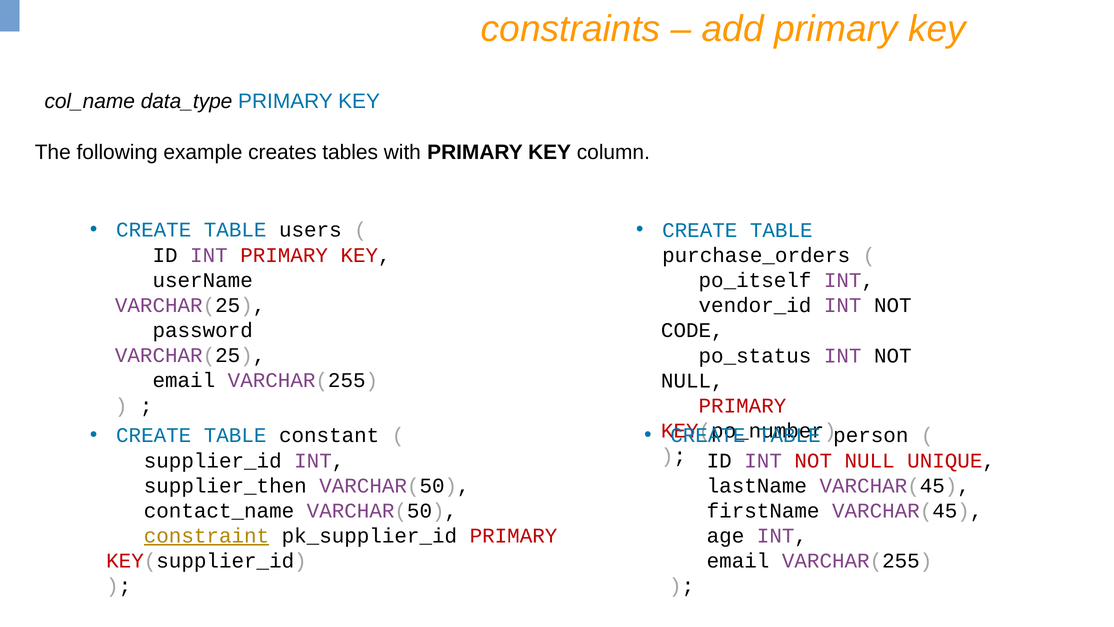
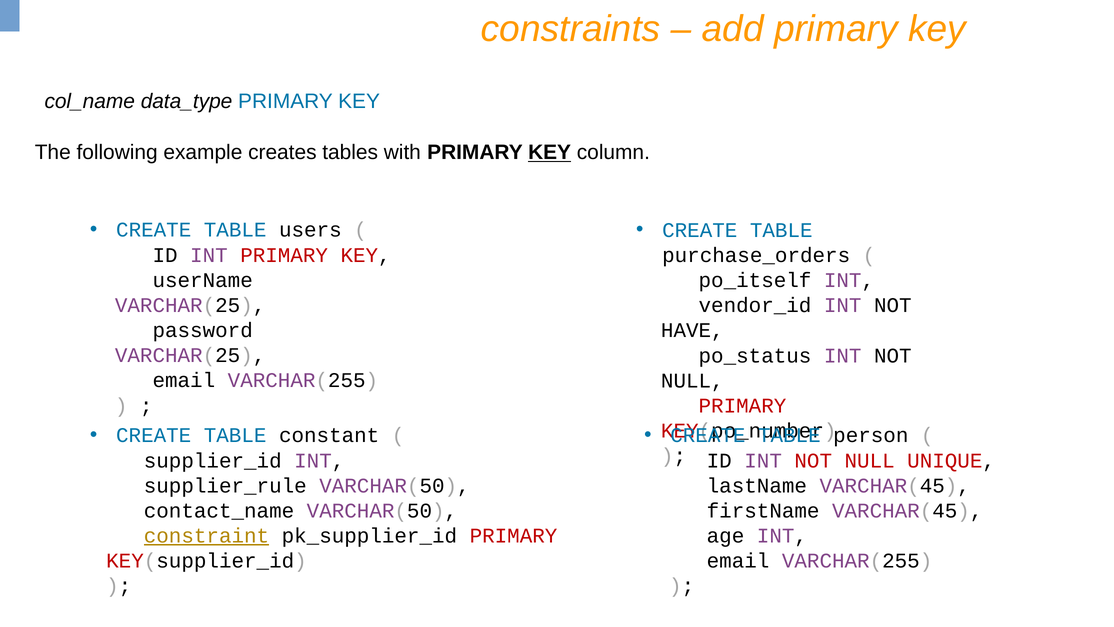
KEY underline: none -> present (550, 152)
CODE: CODE -> HAVE (692, 330)
supplier_then: supplier_then -> supplier_rule (225, 485)
